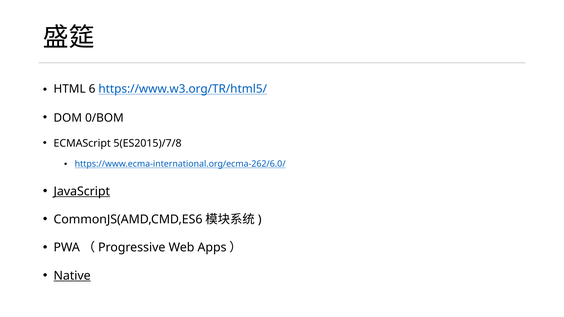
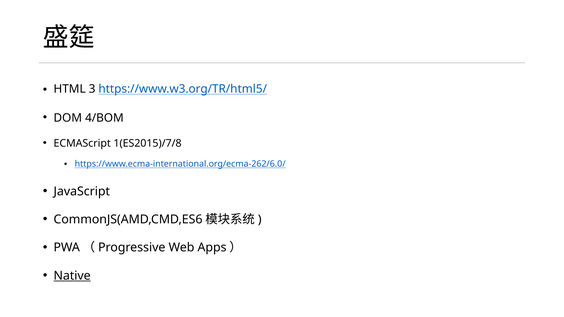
6: 6 -> 3 (92, 89)
0/BOM: 0/BOM -> 4/BOM (104, 118)
5(ES2015)/7/8: 5(ES2015)/7/8 -> 1(ES2015)/7/8 (148, 143)
JavaScript underline: present -> none (82, 192)
